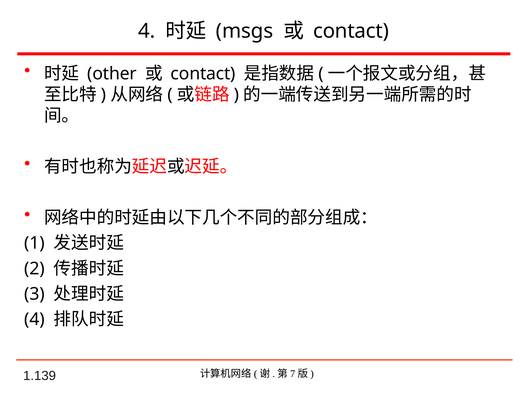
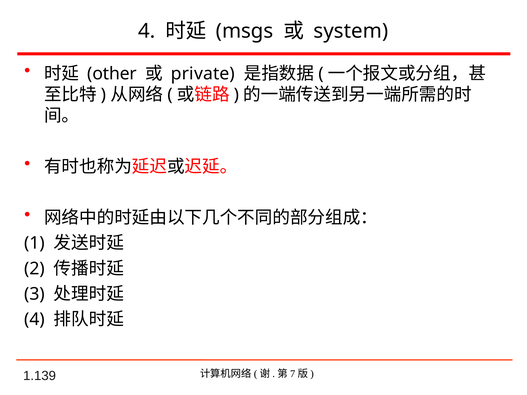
contact: contact -> system (351, 31)
contact: contact -> private (203, 74)
